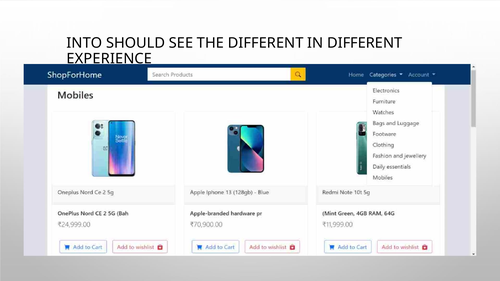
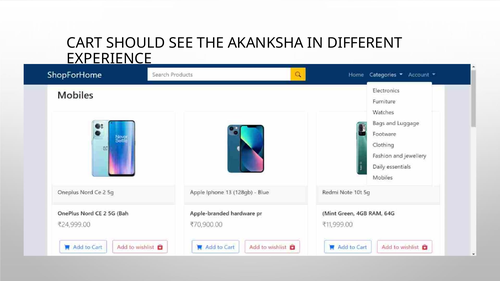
INTO: INTO -> CART (84, 43)
THE DIFFERENT: DIFFERENT -> AKANKSHA (266, 43)
